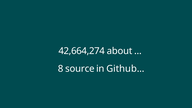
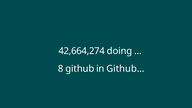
about: about -> doing (120, 51)
source: source -> github (80, 69)
